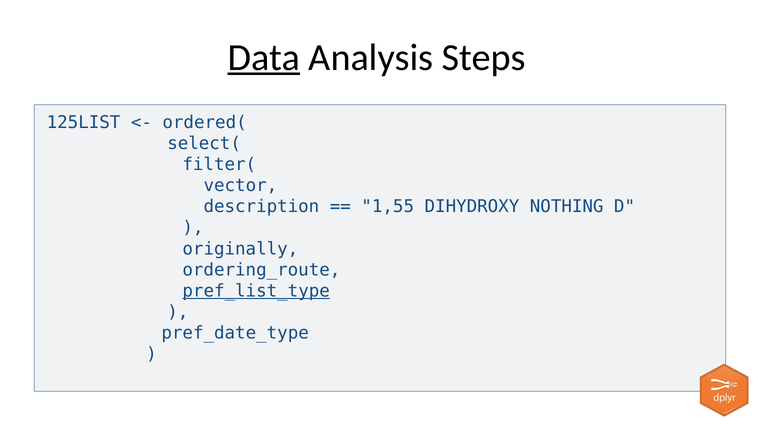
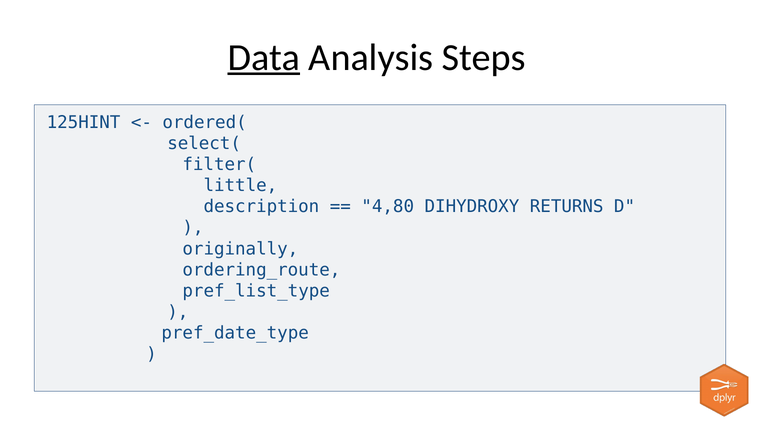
125LIST: 125LIST -> 125HINT (84, 123)
vector: vector -> little (240, 186)
1,55: 1,55 -> 4,80 (388, 207)
NOTHING: NOTHING -> RETURNS (567, 207)
pref_list_type underline: present -> none (256, 291)
